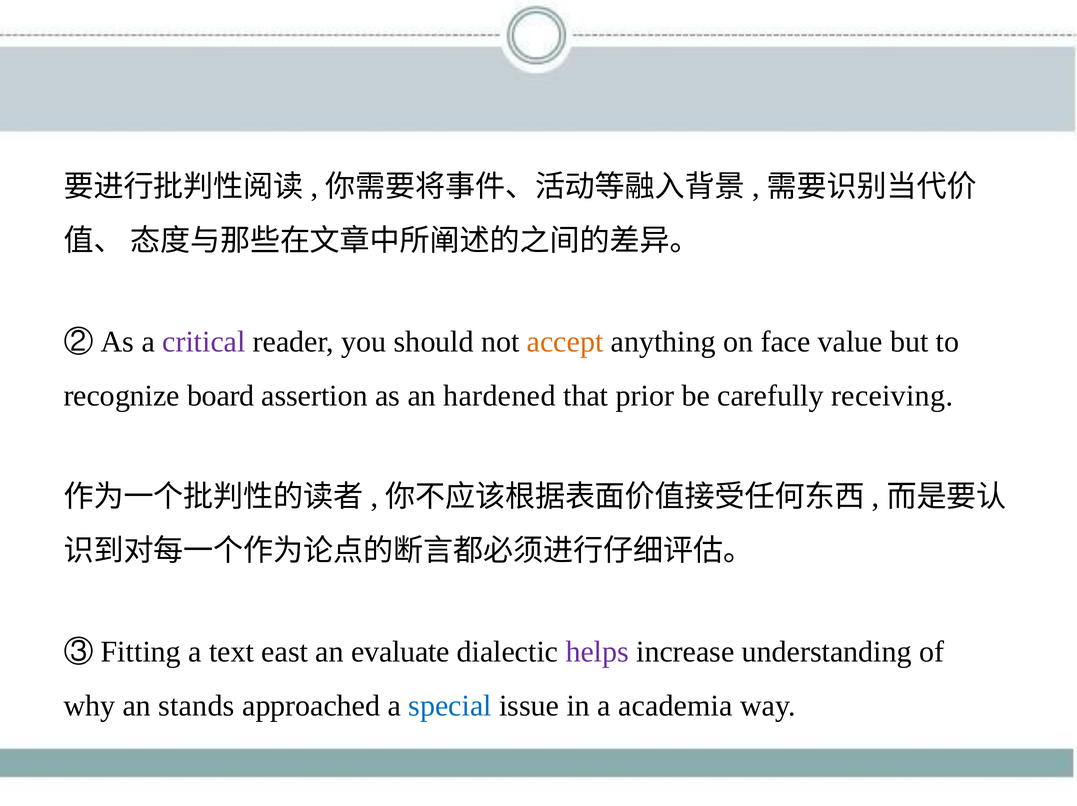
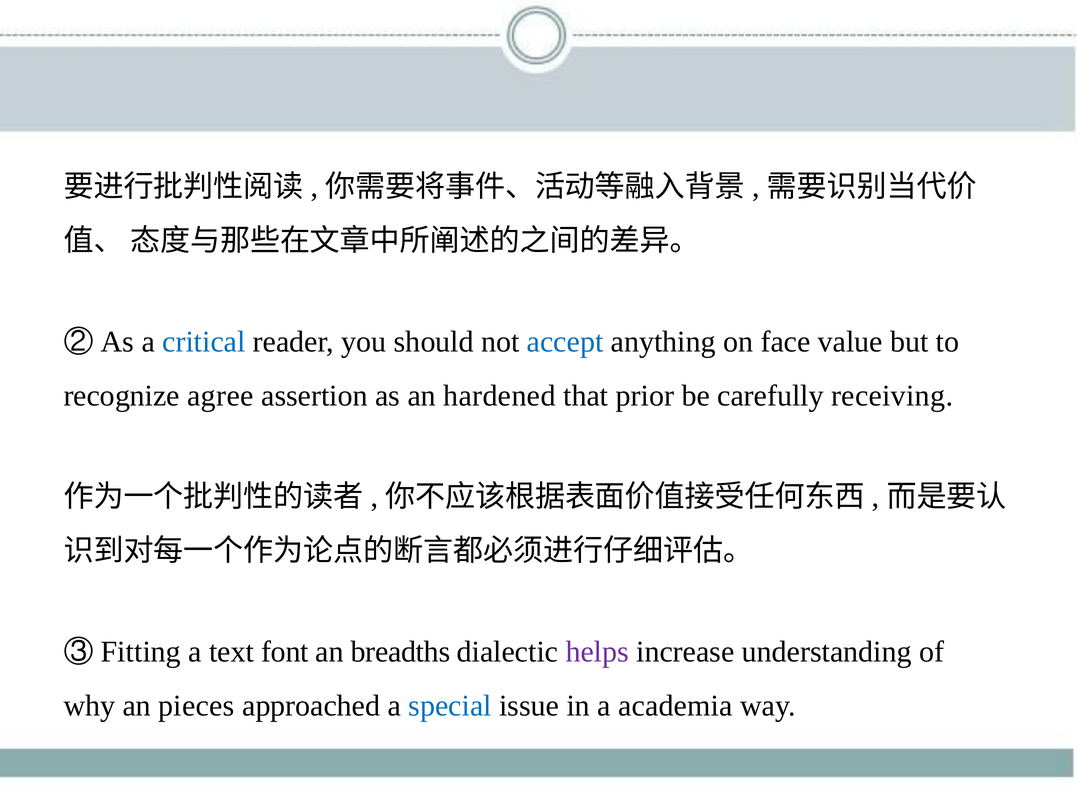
critical colour: purple -> blue (204, 341)
accept colour: orange -> blue (565, 341)
board: board -> agree (220, 396)
east: east -> font (285, 651)
evaluate: evaluate -> breadths (400, 651)
stands: stands -> pieces (196, 705)
